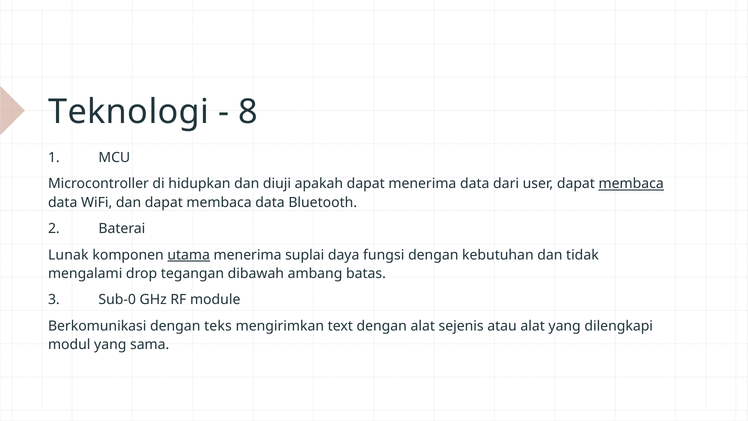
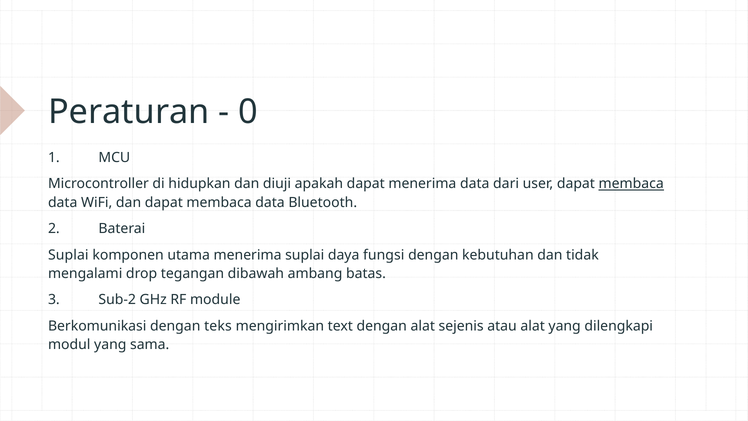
Teknologi: Teknologi -> Peraturan (129, 112)
8: 8 -> 0 (248, 112)
Lunak: Lunak -> Suplai (68, 255)
utama underline: present -> none (189, 255)
Sub-0: Sub-0 -> Sub-2 (117, 300)
